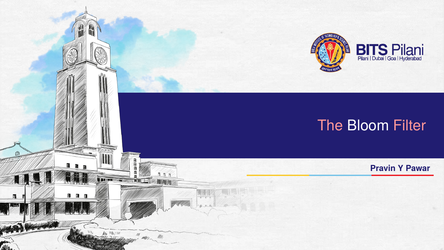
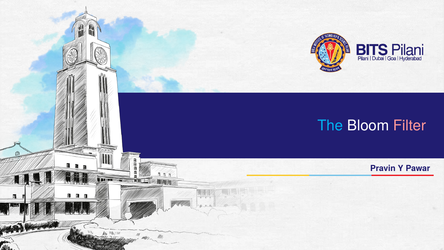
The colour: pink -> light blue (330, 125)
